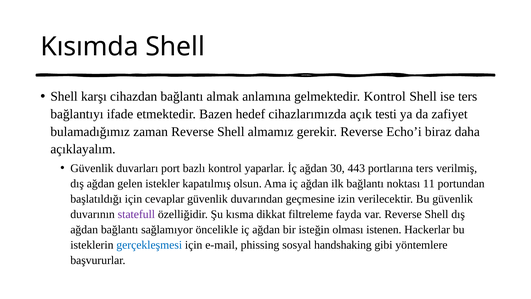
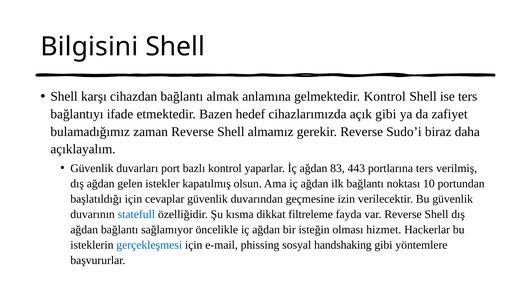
Kısımda: Kısımda -> Bilgisini (89, 47)
açık testi: testi -> gibi (386, 114)
Echo’i: Echo’i -> Sudo’i (404, 132)
30: 30 -> 83 (337, 168)
11: 11 -> 10 (429, 183)
statefull colour: purple -> blue (136, 214)
istenen: istenen -> hizmet (384, 229)
